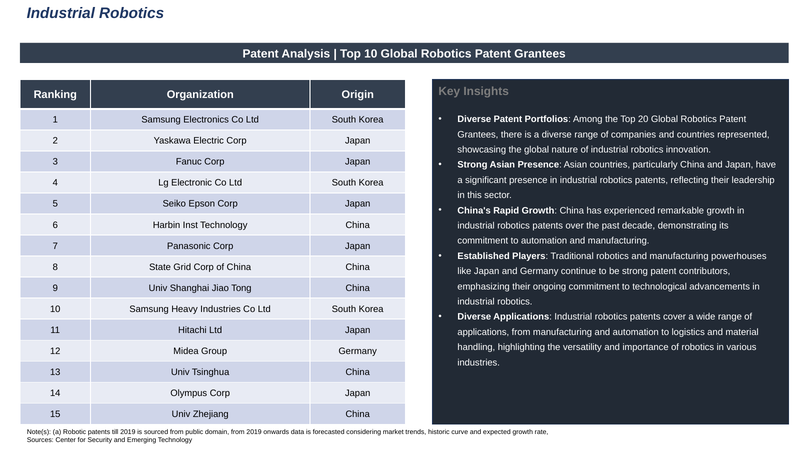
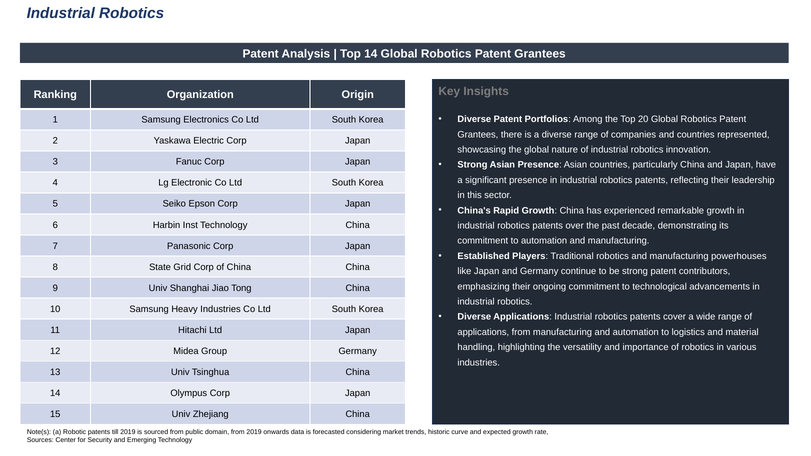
Top 10: 10 -> 14 (371, 54)
